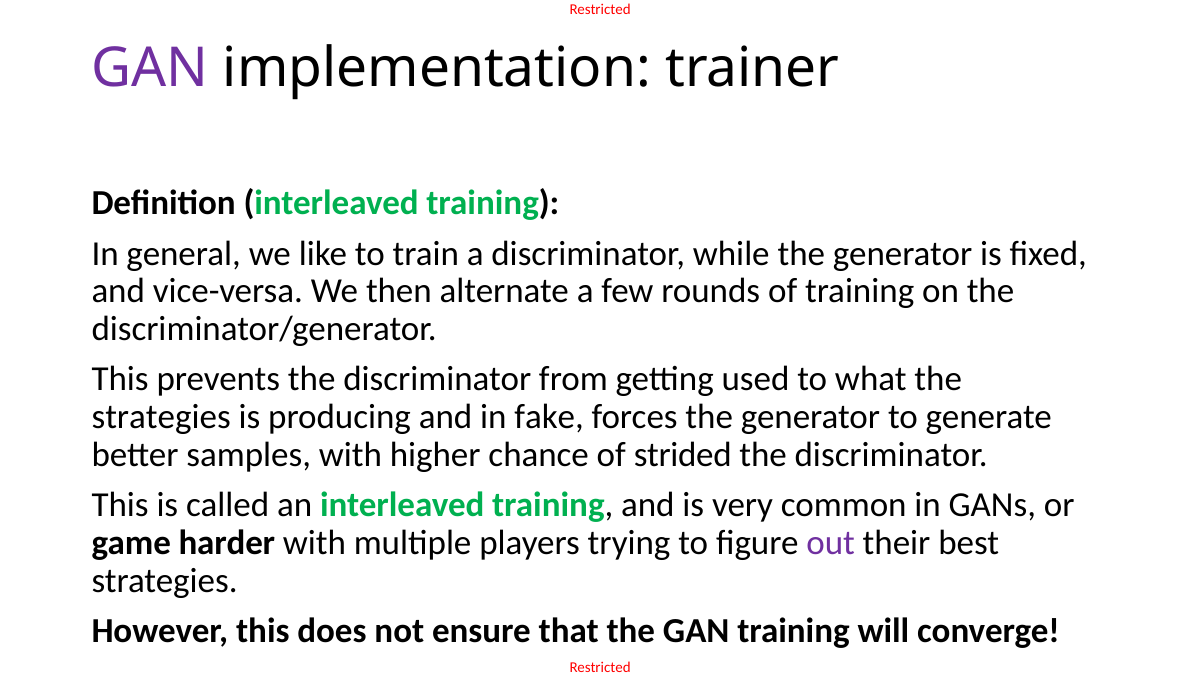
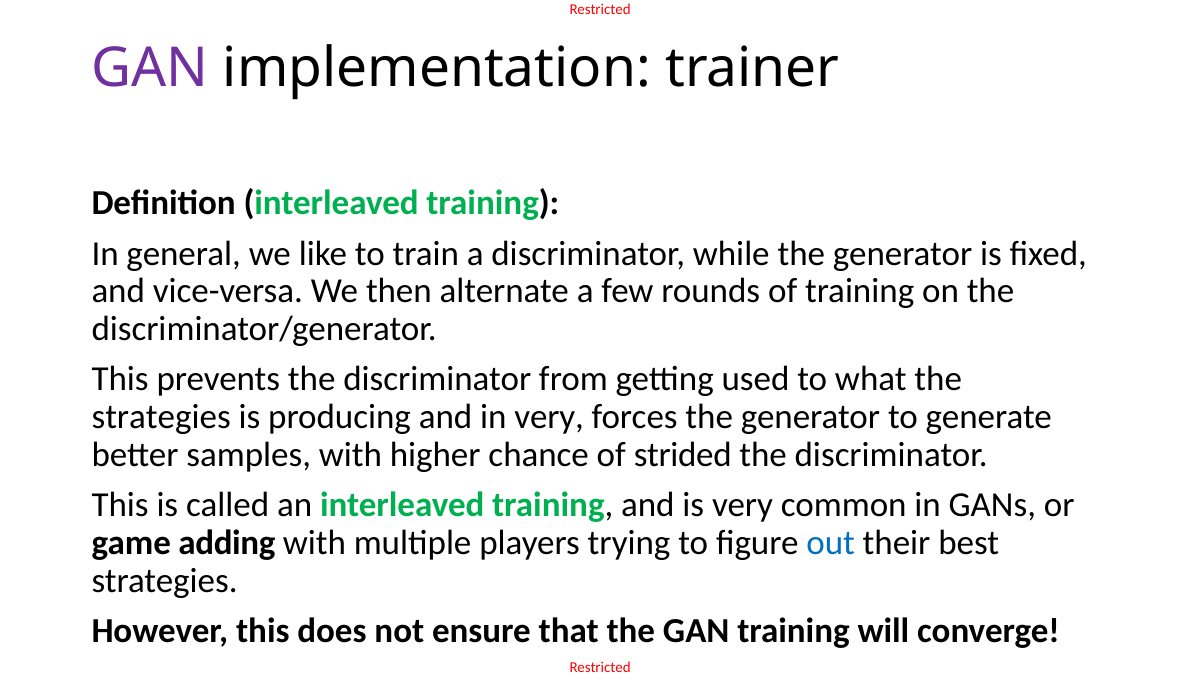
in fake: fake -> very (549, 417)
harder: harder -> adding (227, 543)
out colour: purple -> blue (831, 543)
